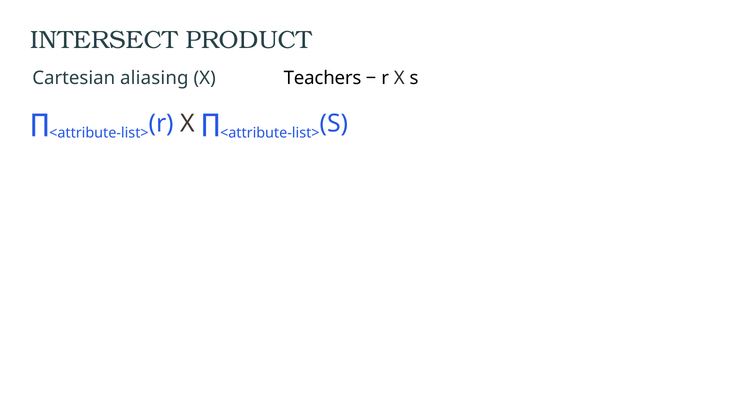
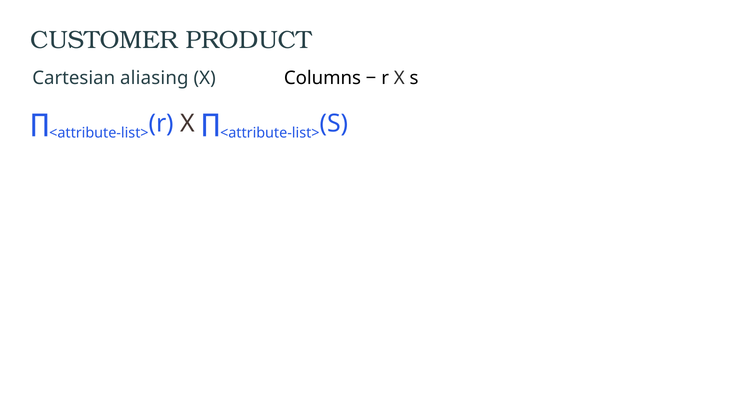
INTERSECT: INTERSECT -> CUSTOMER (104, 40)
Teachers: Teachers -> Columns (322, 78)
